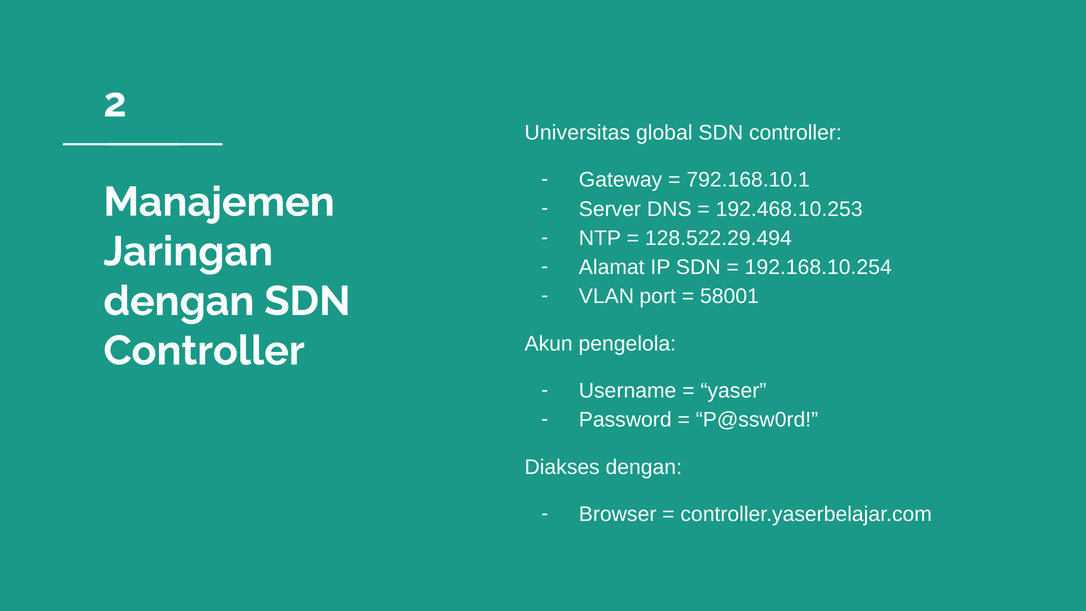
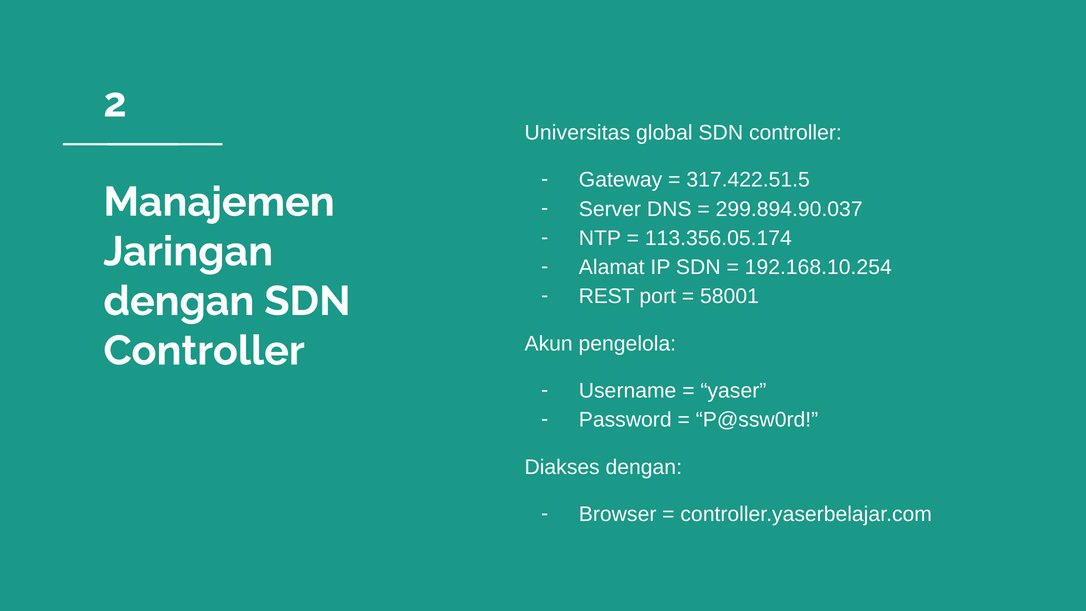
792.168.10.1: 792.168.10.1 -> 317.422.51.5 (748, 180)
192.468.10.253: 192.468.10.253 -> 299.894.90.037 (789, 209)
128.522.29.494: 128.522.29.494 -> 113.356.05.174 (718, 238)
VLAN: VLAN -> REST (607, 296)
